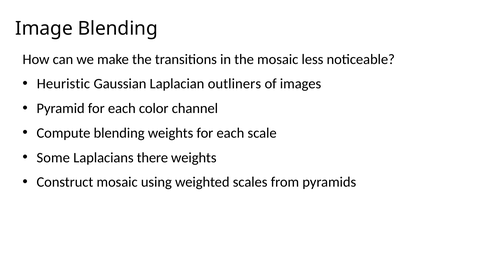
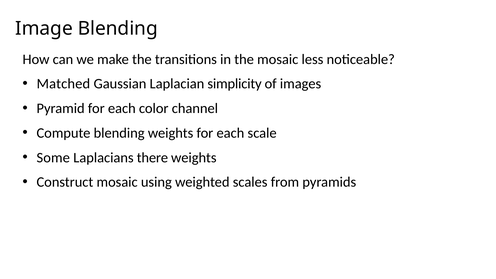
Heuristic: Heuristic -> Matched (63, 84)
outliners: outliners -> simplicity (235, 84)
